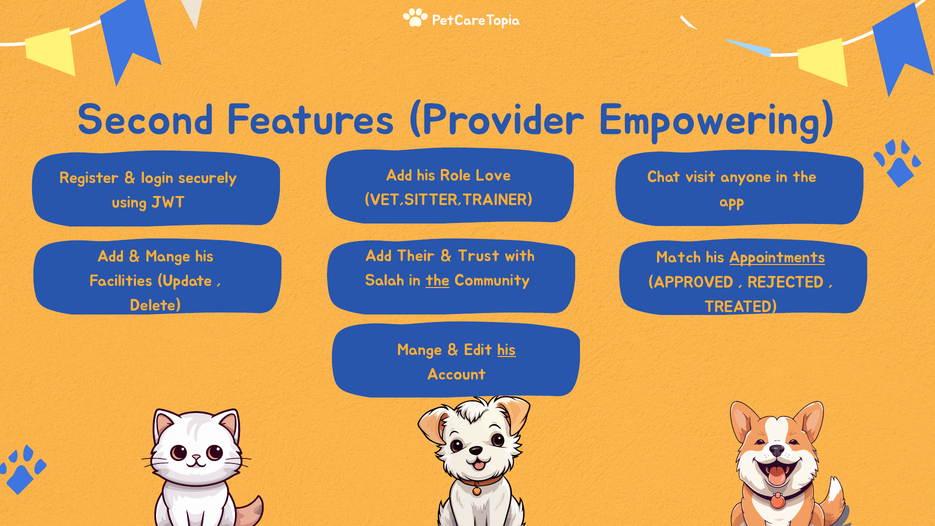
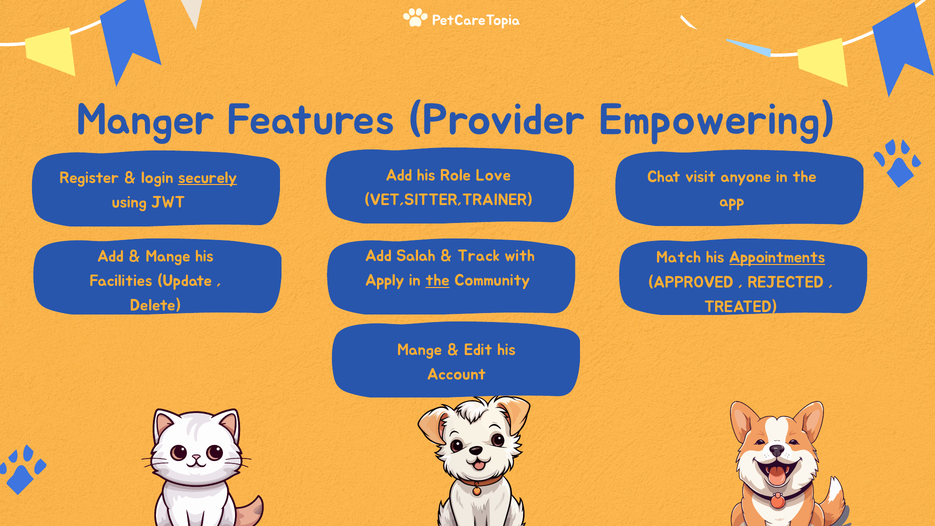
Second: Second -> Manger (146, 120)
securely underline: none -> present (208, 178)
Their: Their -> Salah (416, 256)
Trust: Trust -> Track (479, 256)
Salah: Salah -> Apply (385, 280)
his underline: present -> none (507, 350)
